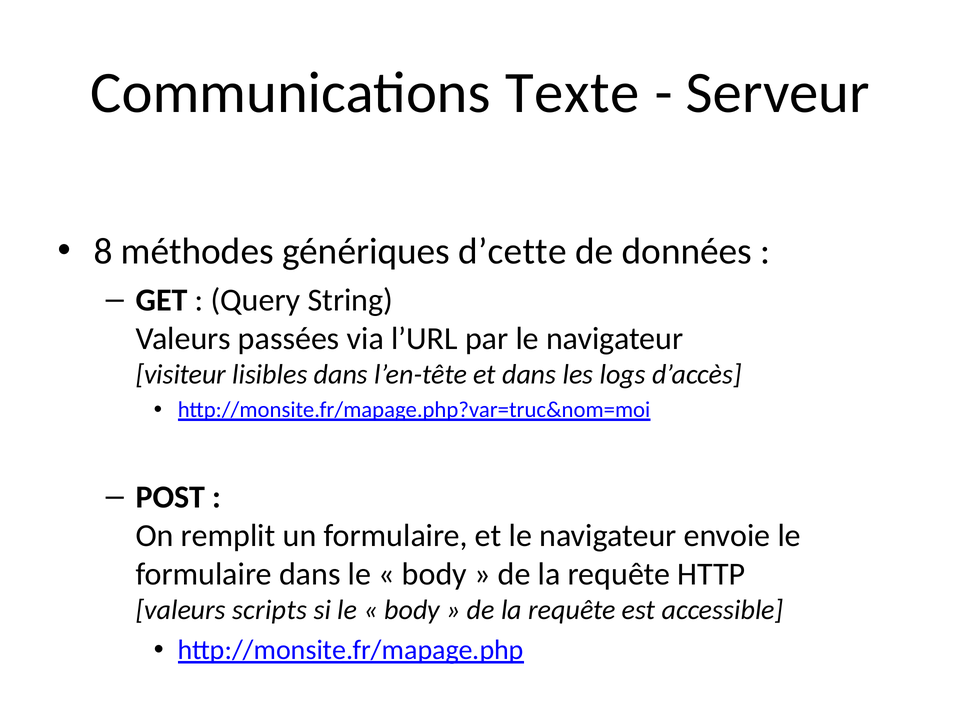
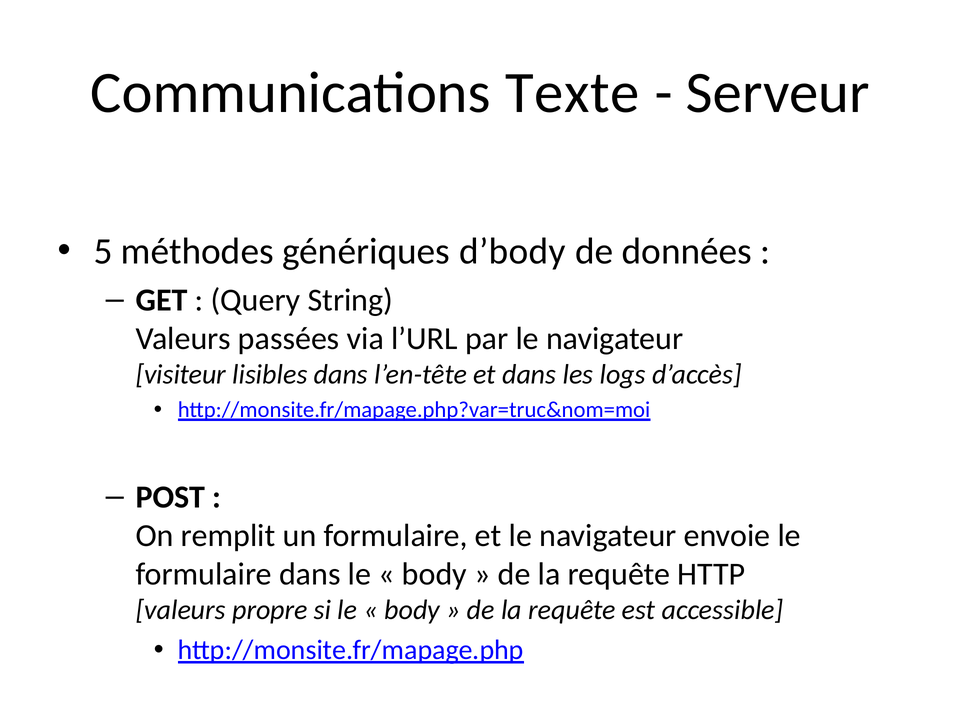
8: 8 -> 5 (103, 251)
d’cette: d’cette -> d’body (512, 251)
scripts: scripts -> propre (270, 610)
